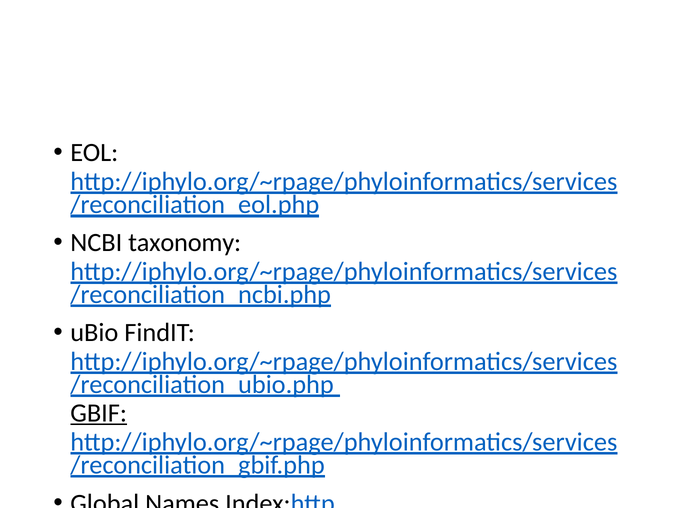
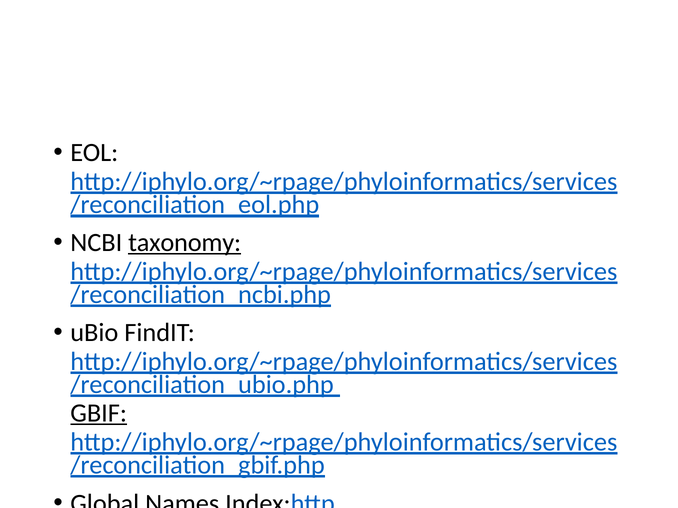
taxonomy underline: none -> present (185, 243)
